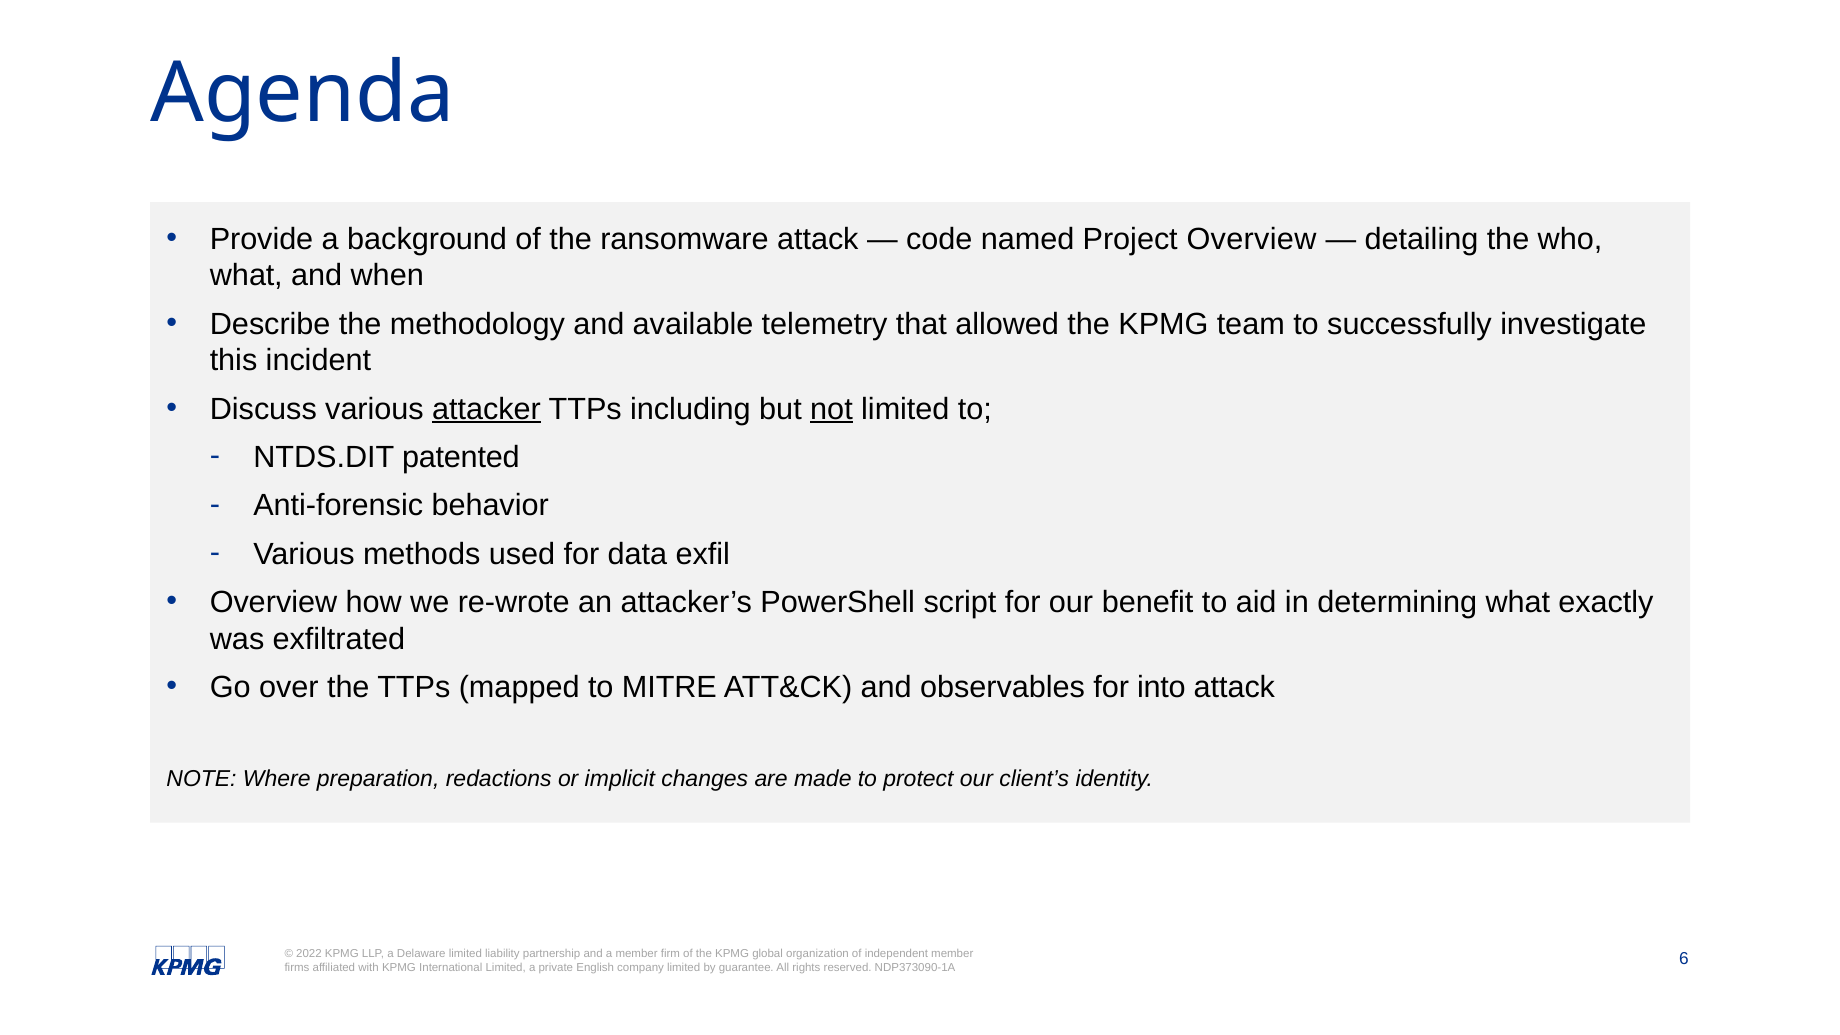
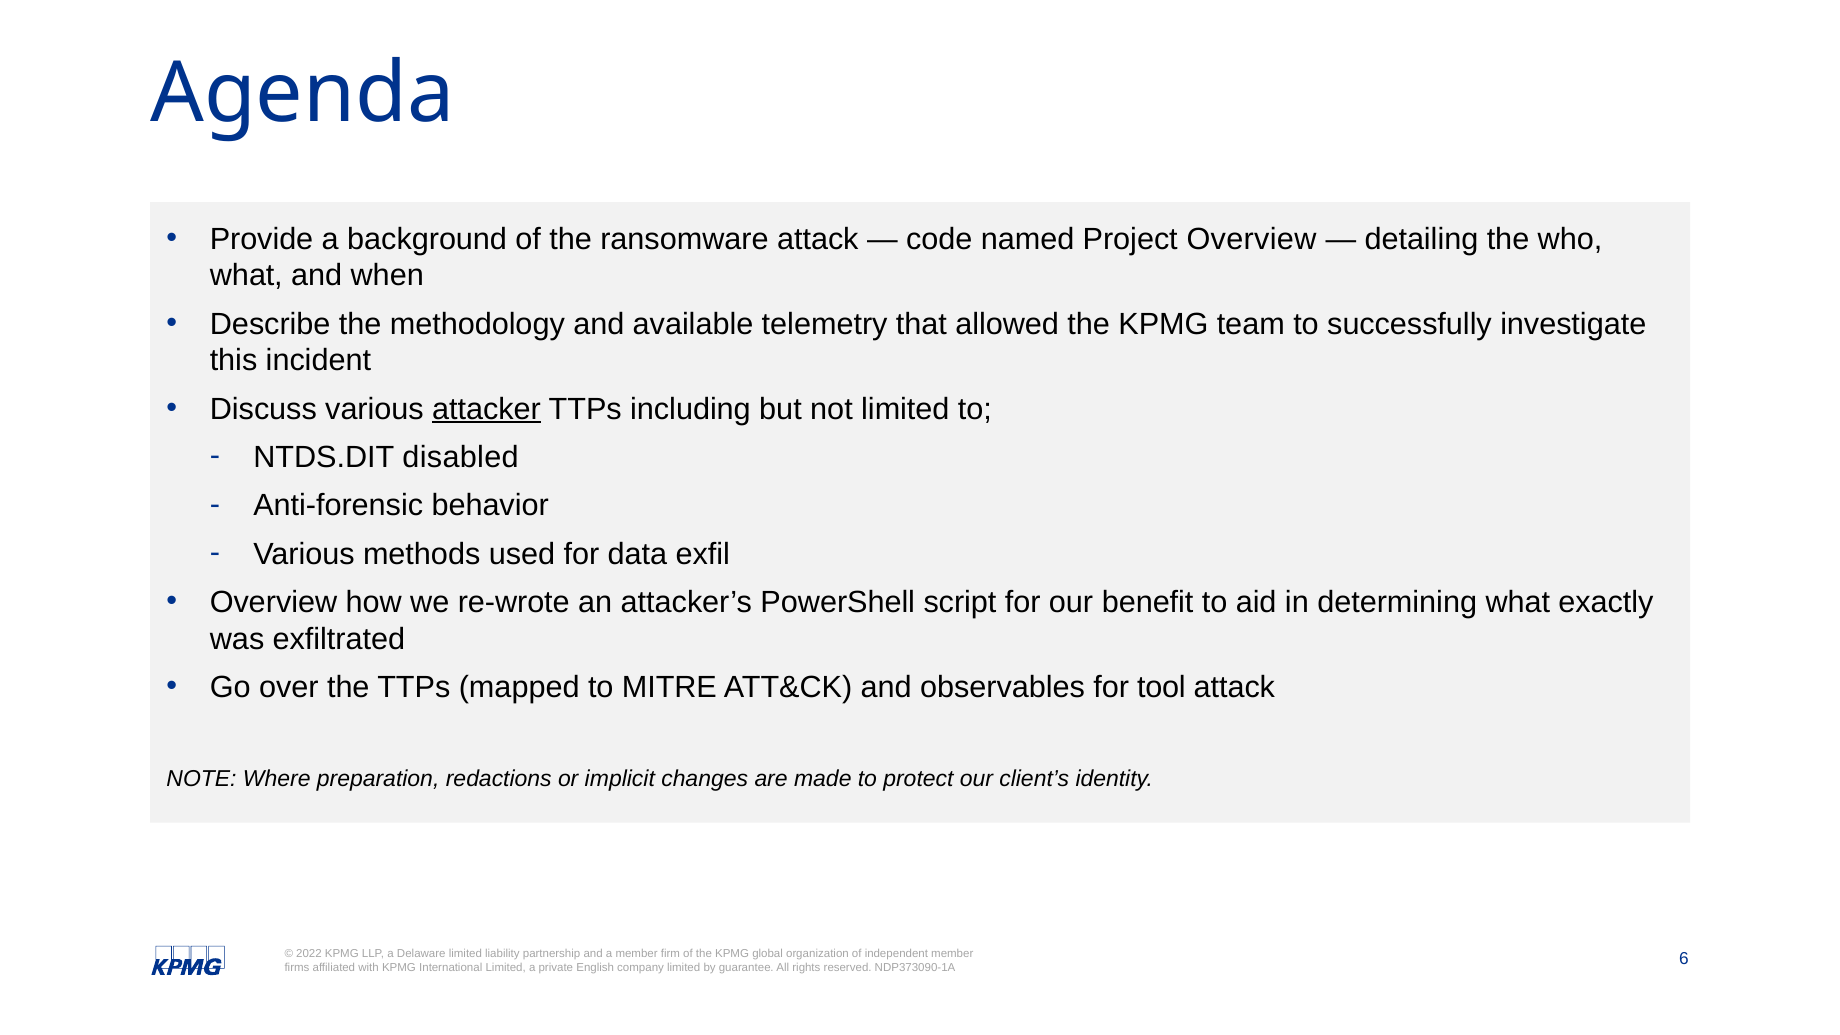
not underline: present -> none (831, 409)
patented: patented -> disabled (461, 457)
into: into -> tool (1161, 687)
